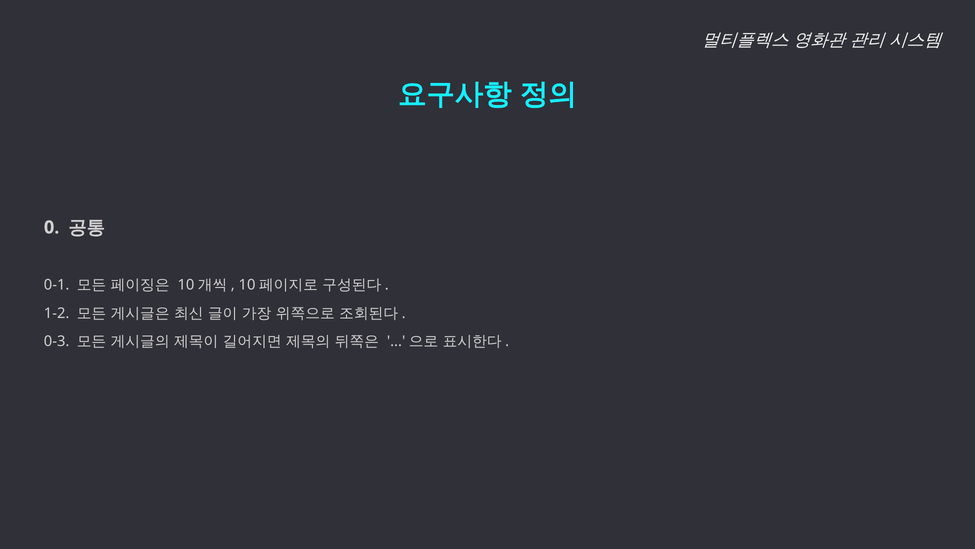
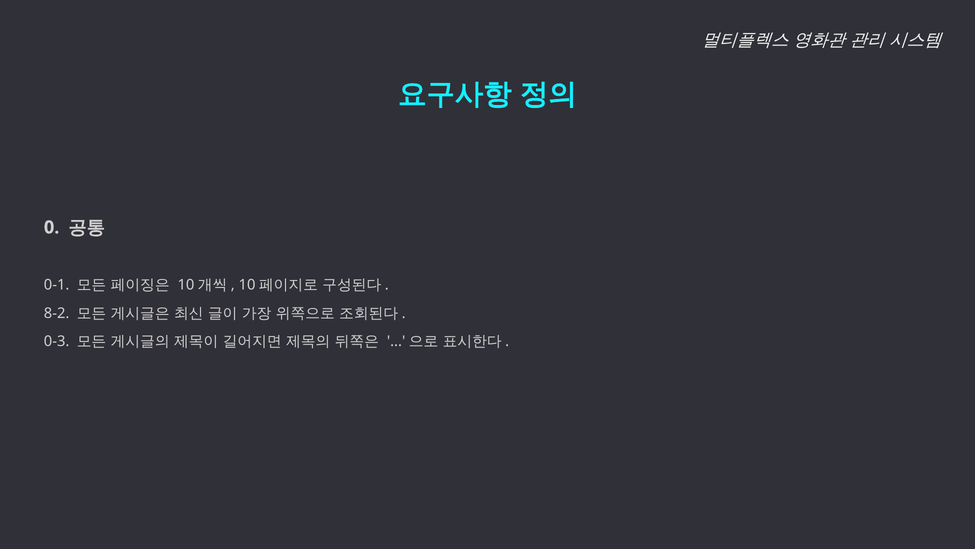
1-2: 1-2 -> 8-2 (57, 313)
